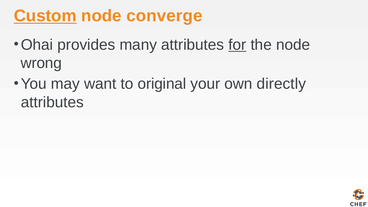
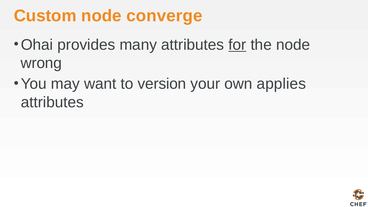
Custom underline: present -> none (45, 16)
original: original -> version (162, 84)
directly: directly -> applies (281, 84)
